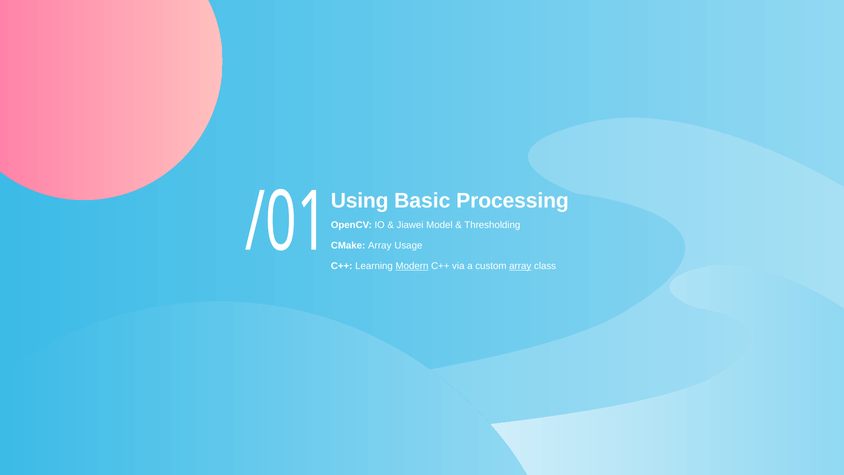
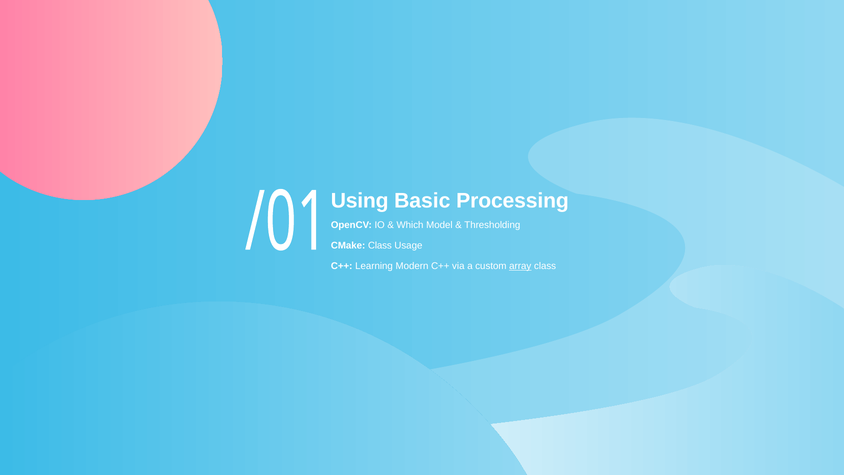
Jiawei: Jiawei -> Which (410, 225)
CMake Array: Array -> Class (380, 245)
Modern underline: present -> none (412, 266)
